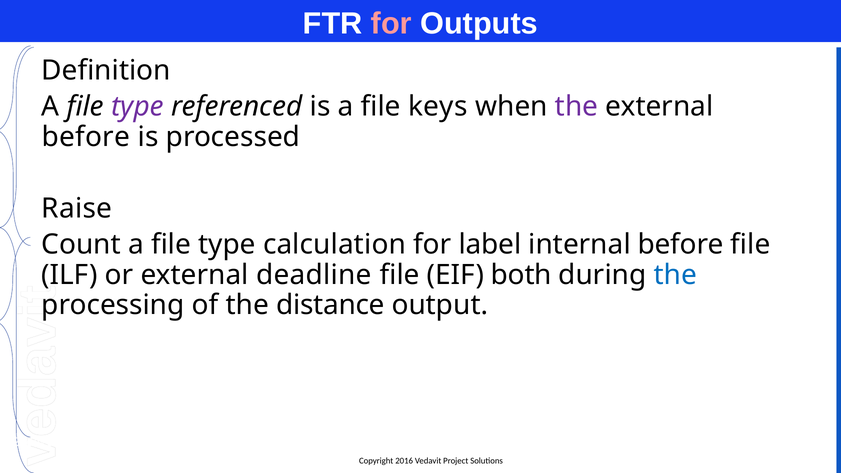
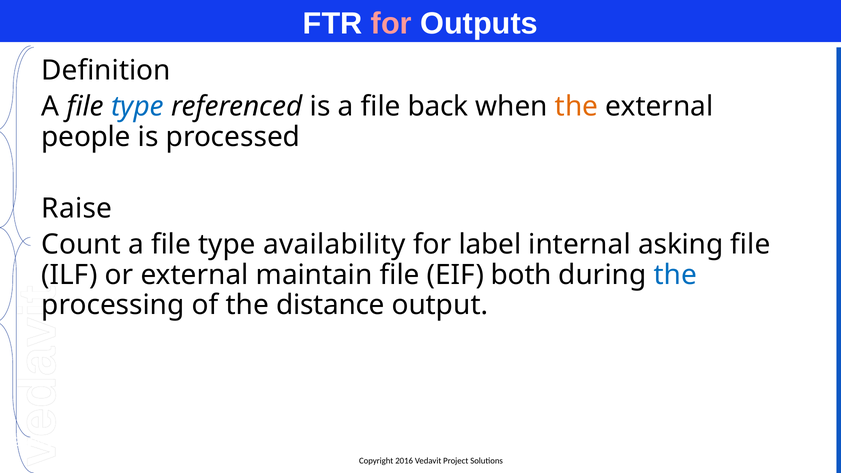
type colour: purple -> blue (137, 107)
keys: keys -> back (438, 107)
the colour: purple -> orange (577, 107)
before: before -> people (86, 137)
calculation: calculation -> availability (334, 245)
internal before: before -> asking (681, 245)
deadline: deadline -> maintain (314, 275)
